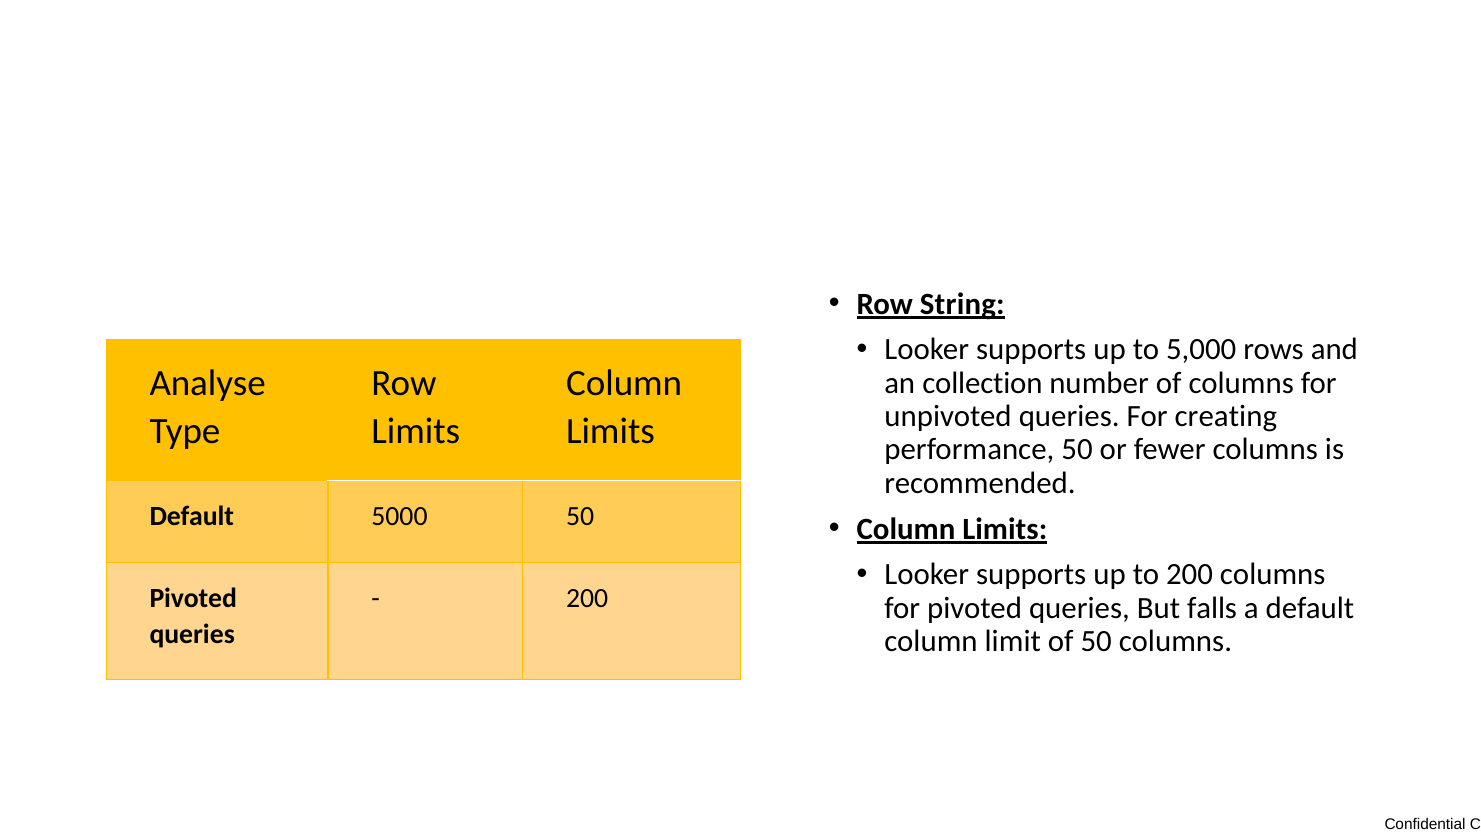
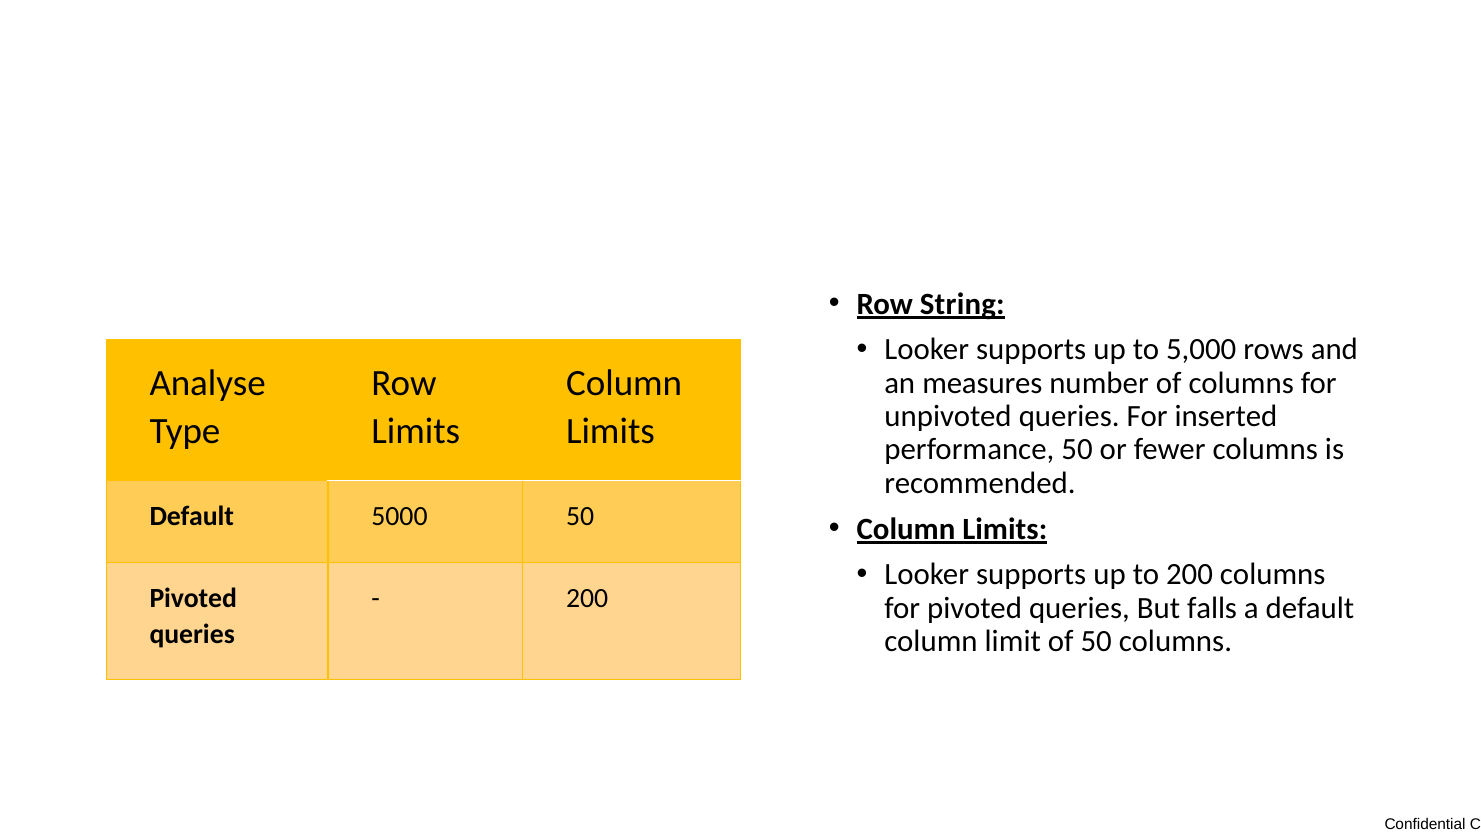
collection: collection -> measures (982, 383)
creating: creating -> inserted (1226, 416)
